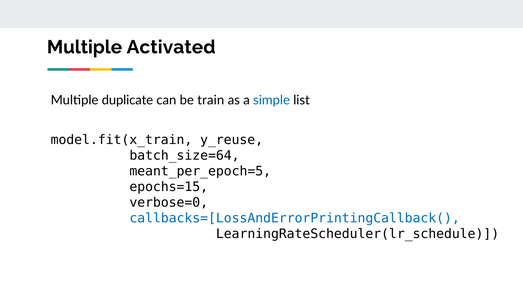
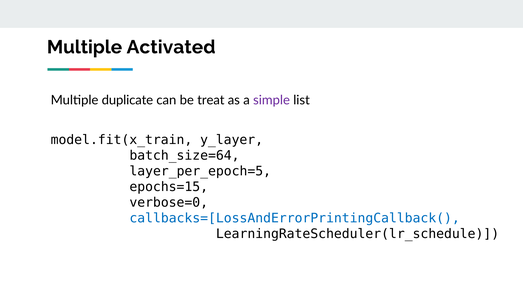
train: train -> treat (211, 100)
simple colour: blue -> purple (272, 100)
y_reuse: y_reuse -> y_layer (232, 140)
meant_per_epoch=5: meant_per_epoch=5 -> layer_per_epoch=5 (200, 171)
